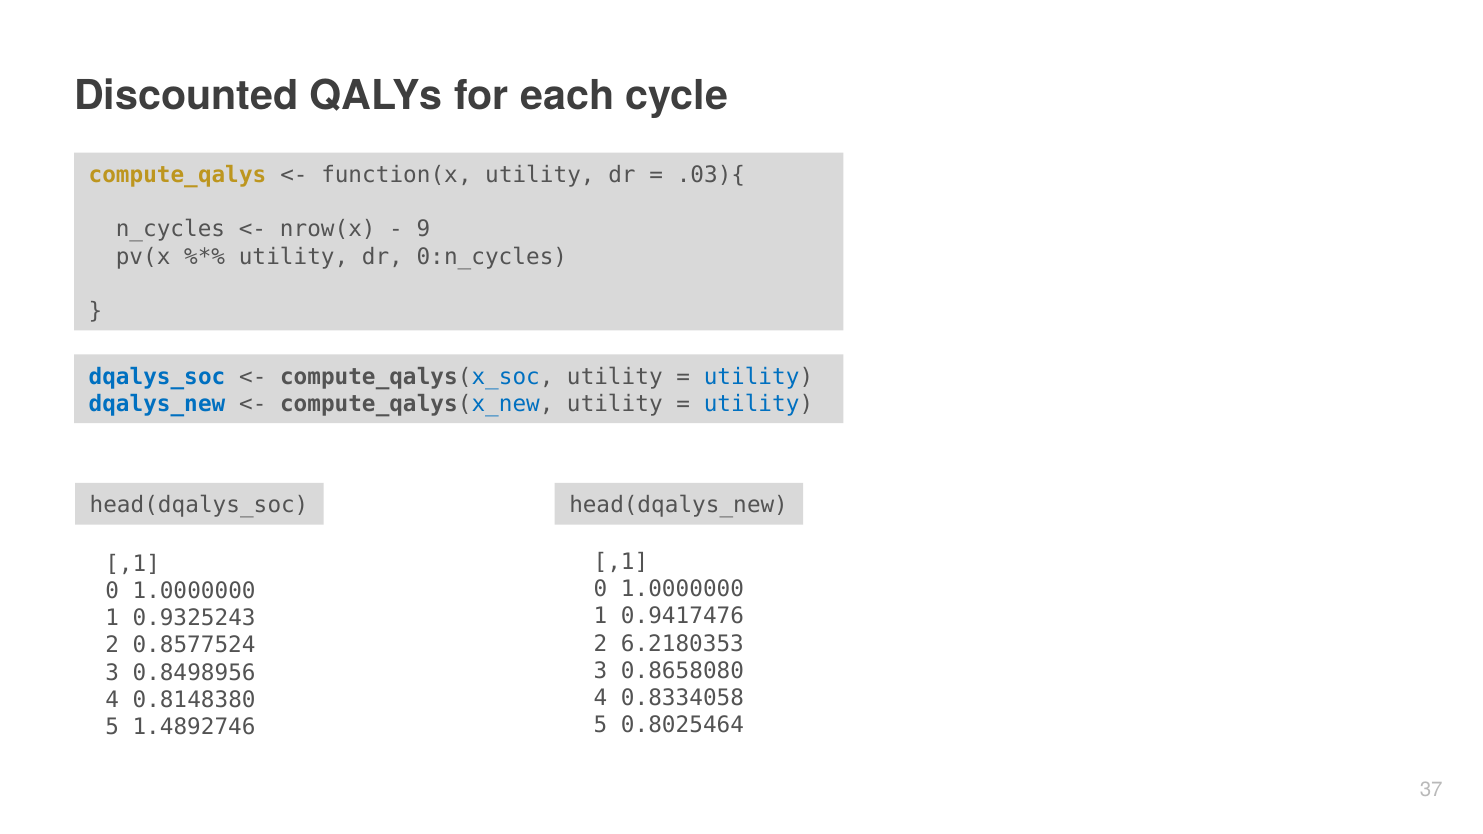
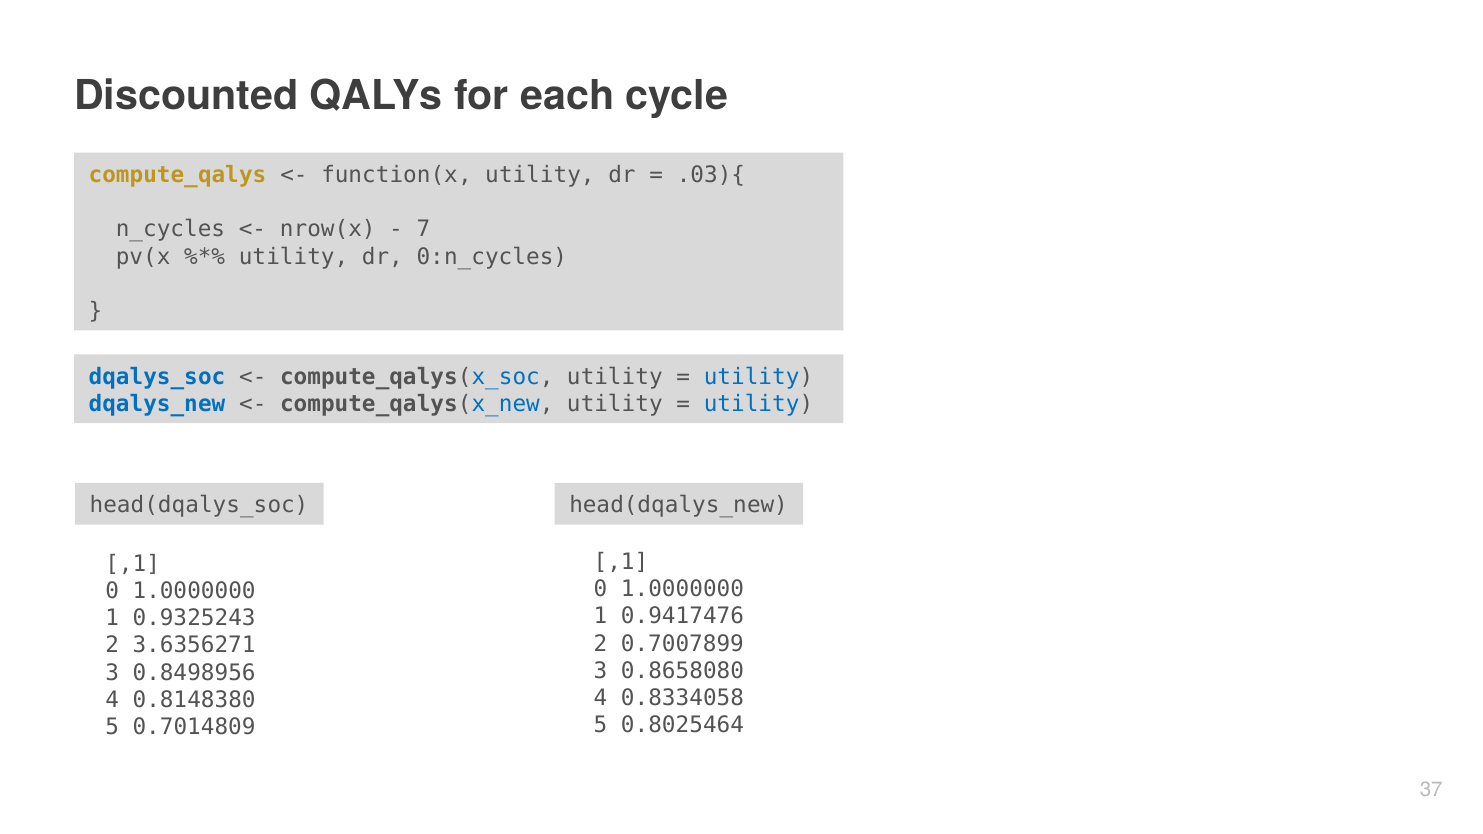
9: 9 -> 7 (423, 230)
6.2180353: 6.2180353 -> 0.7007899 (682, 644)
0.8577524: 0.8577524 -> 3.6356271 (194, 646)
1.4892746: 1.4892746 -> 0.7014809 (194, 727)
